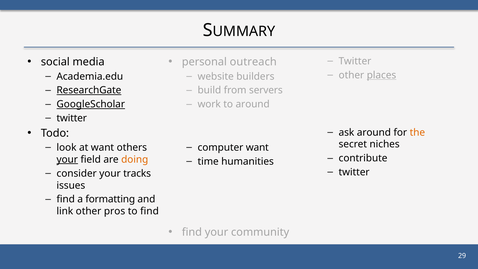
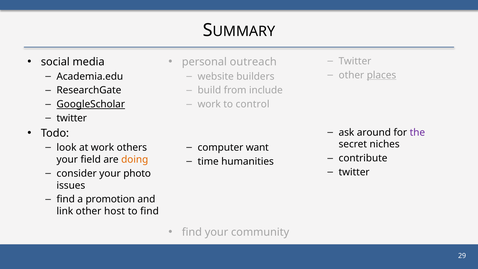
ResearchGate underline: present -> none (89, 90)
servers: servers -> include (266, 90)
to around: around -> control (253, 104)
the colour: orange -> purple (417, 132)
at want: want -> work (103, 147)
your underline: present -> none (67, 159)
tracks: tracks -> photo (137, 173)
formatting: formatting -> promotion (110, 199)
pros: pros -> host (115, 211)
